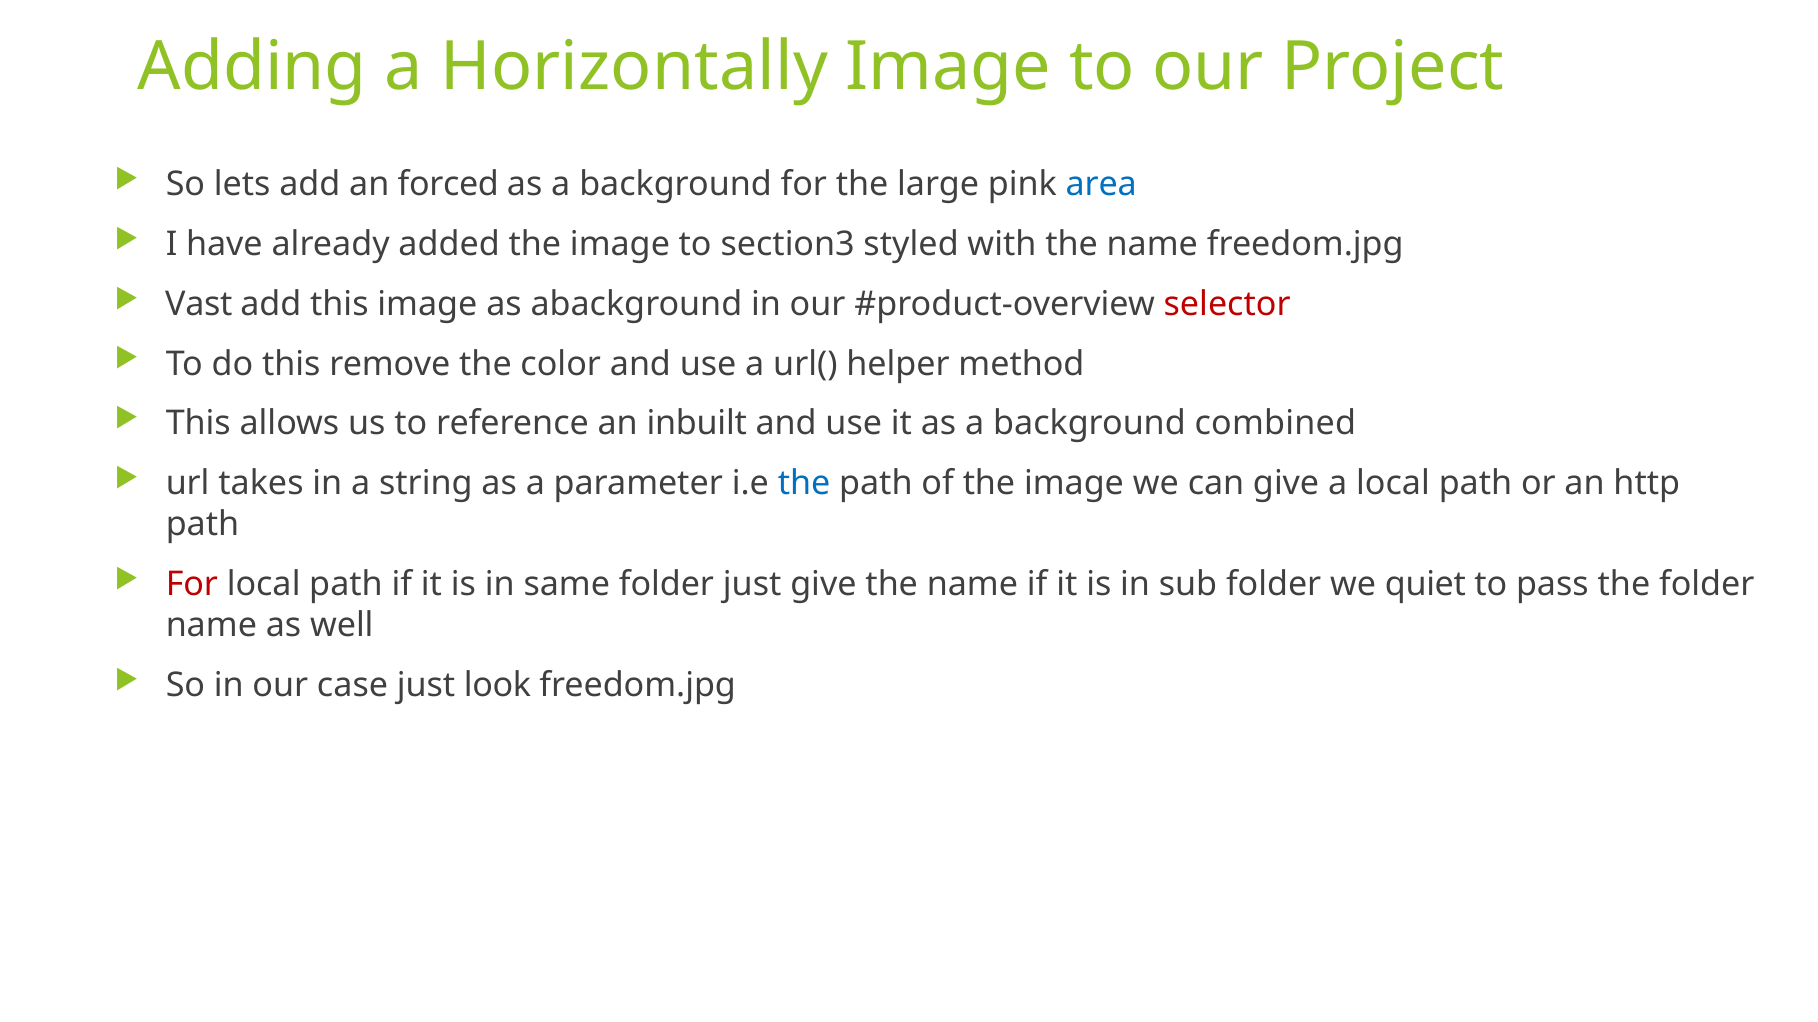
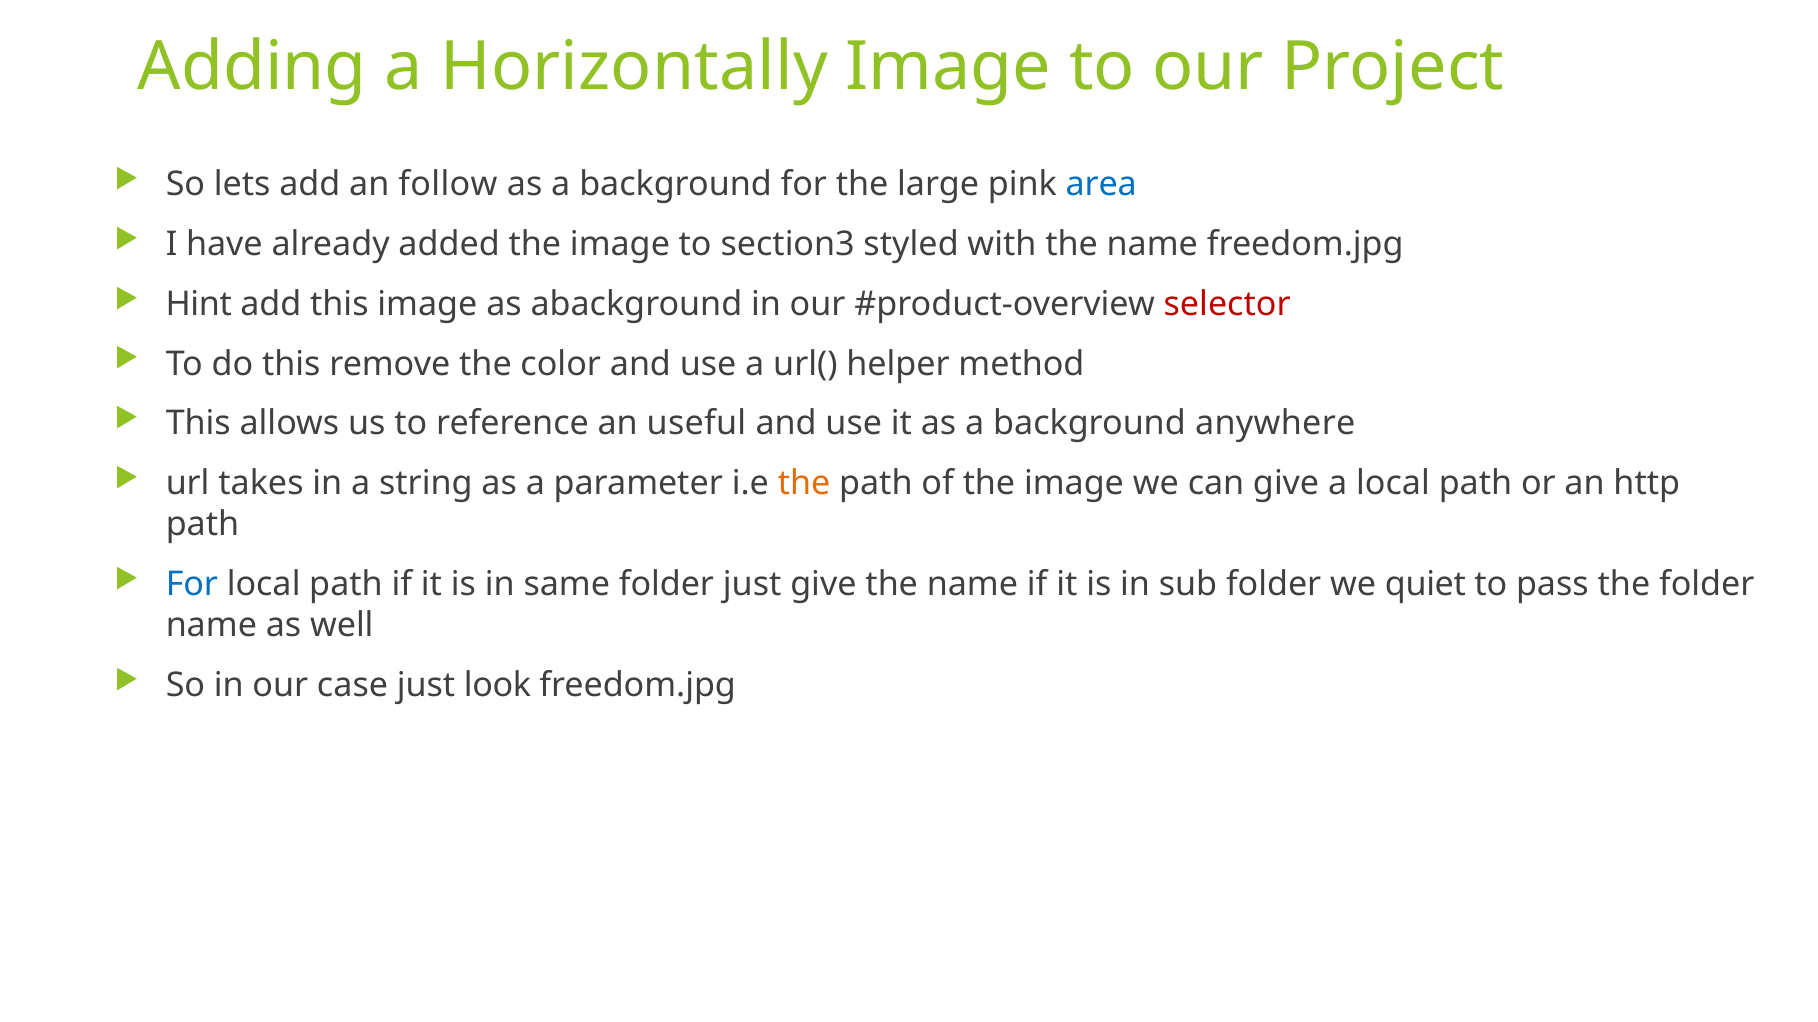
forced: forced -> follow (448, 185)
Vast: Vast -> Hint (199, 304)
inbuilt: inbuilt -> useful (696, 424)
combined: combined -> anywhere (1275, 424)
the colour: blue -> orange (804, 484)
For colour: red -> blue (192, 585)
